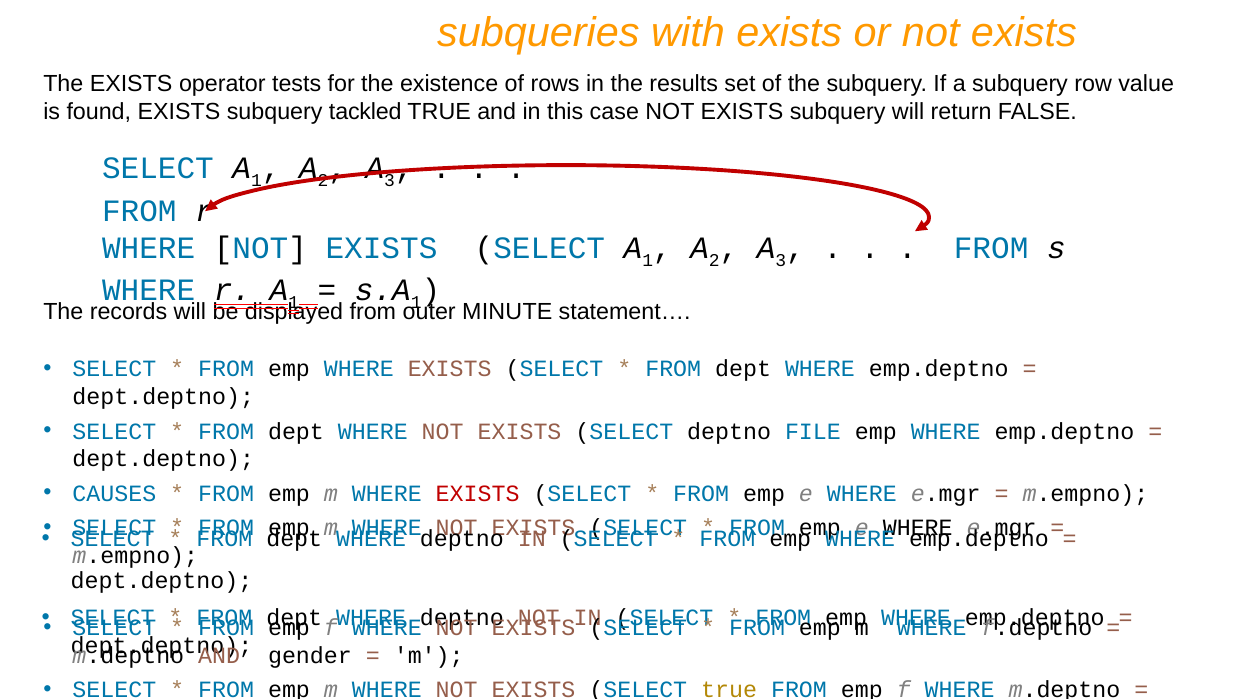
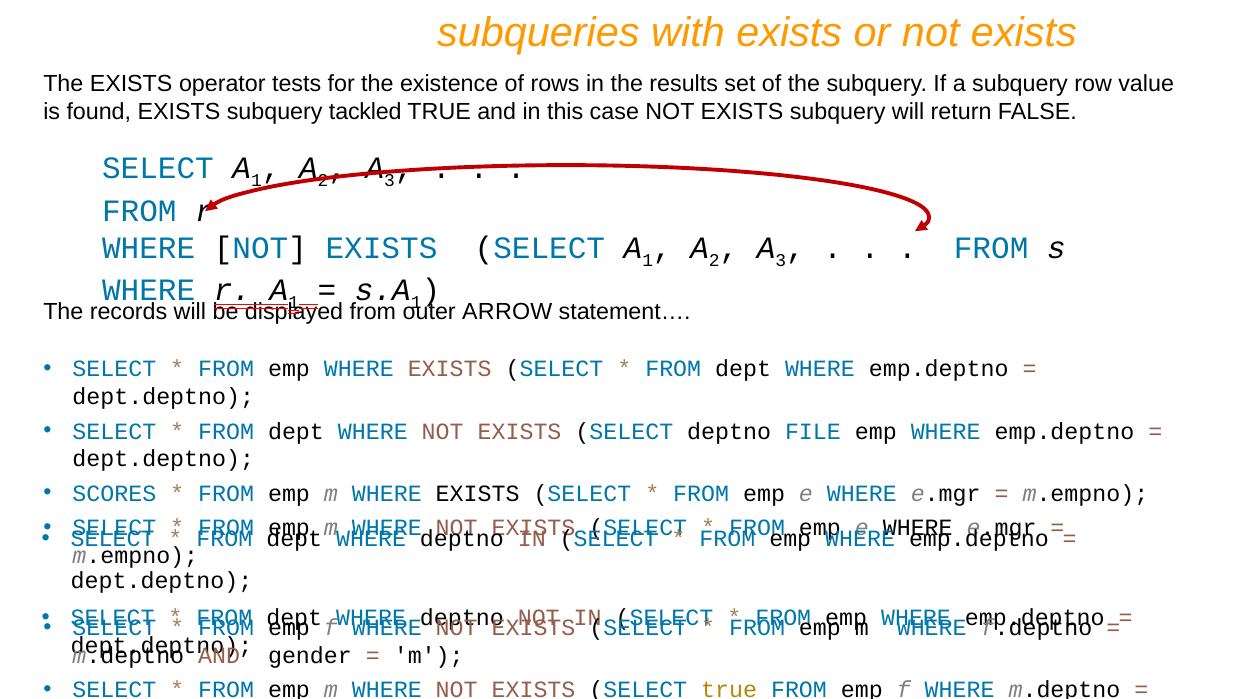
MINUTE: MINUTE -> ARROW (507, 312)
CAUSES: CAUSES -> SCORES (114, 493)
EXISTS colour: red -> black (478, 493)
